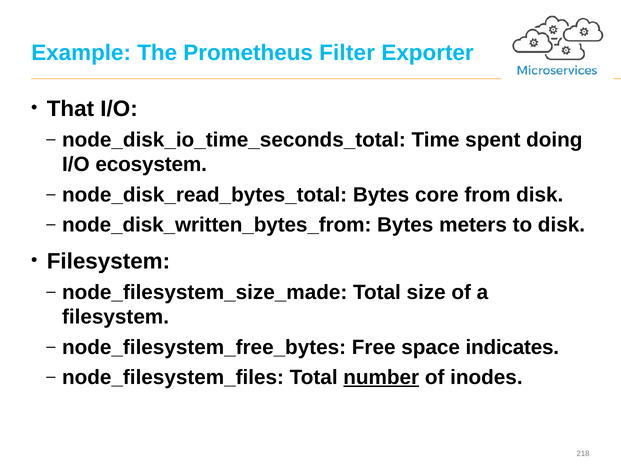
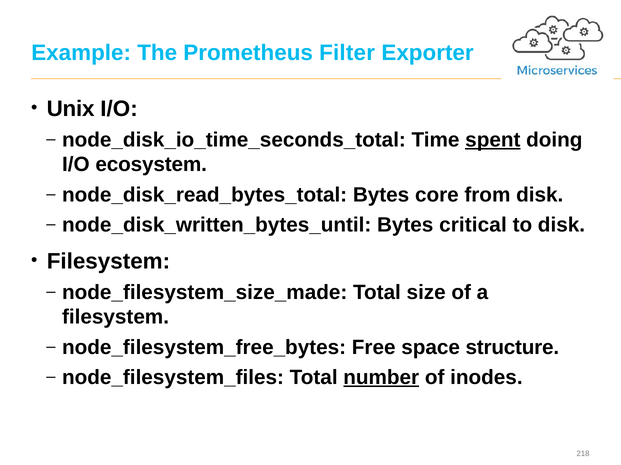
That: That -> Unix (71, 109)
spent underline: none -> present (493, 140)
node_disk_written_bytes_from: node_disk_written_bytes_from -> node_disk_written_bytes_until (217, 225)
meters: meters -> critical (473, 225)
indicates: indicates -> structure (512, 348)
